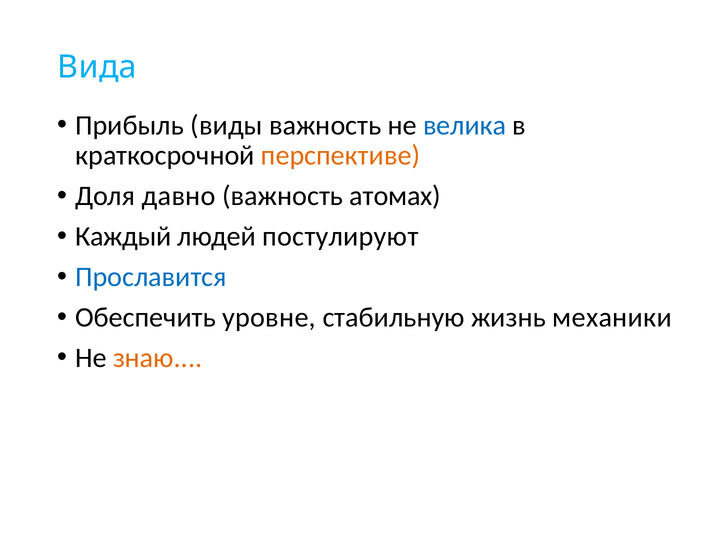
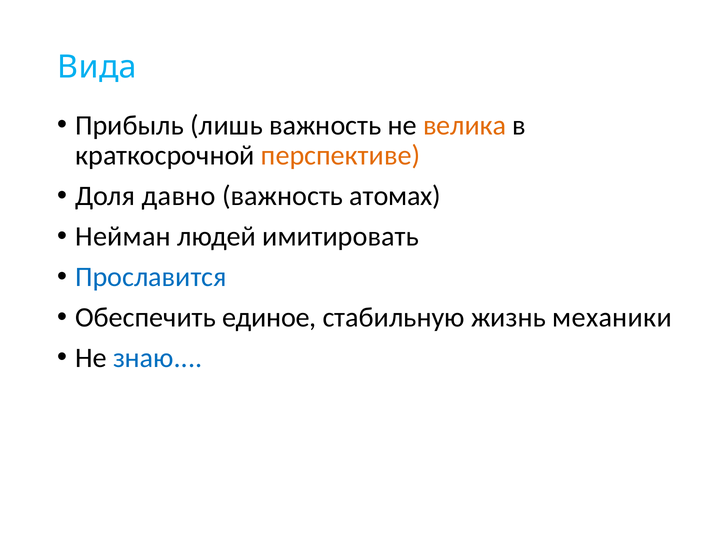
виды: виды -> лишь (227, 125)
велика colour: blue -> orange (465, 125)
Каждый: Каждый -> Нейман (123, 237)
постулируют: постулируют -> имитировать (341, 237)
уровне: уровне -> единое (269, 318)
знаю colour: orange -> blue (158, 358)
